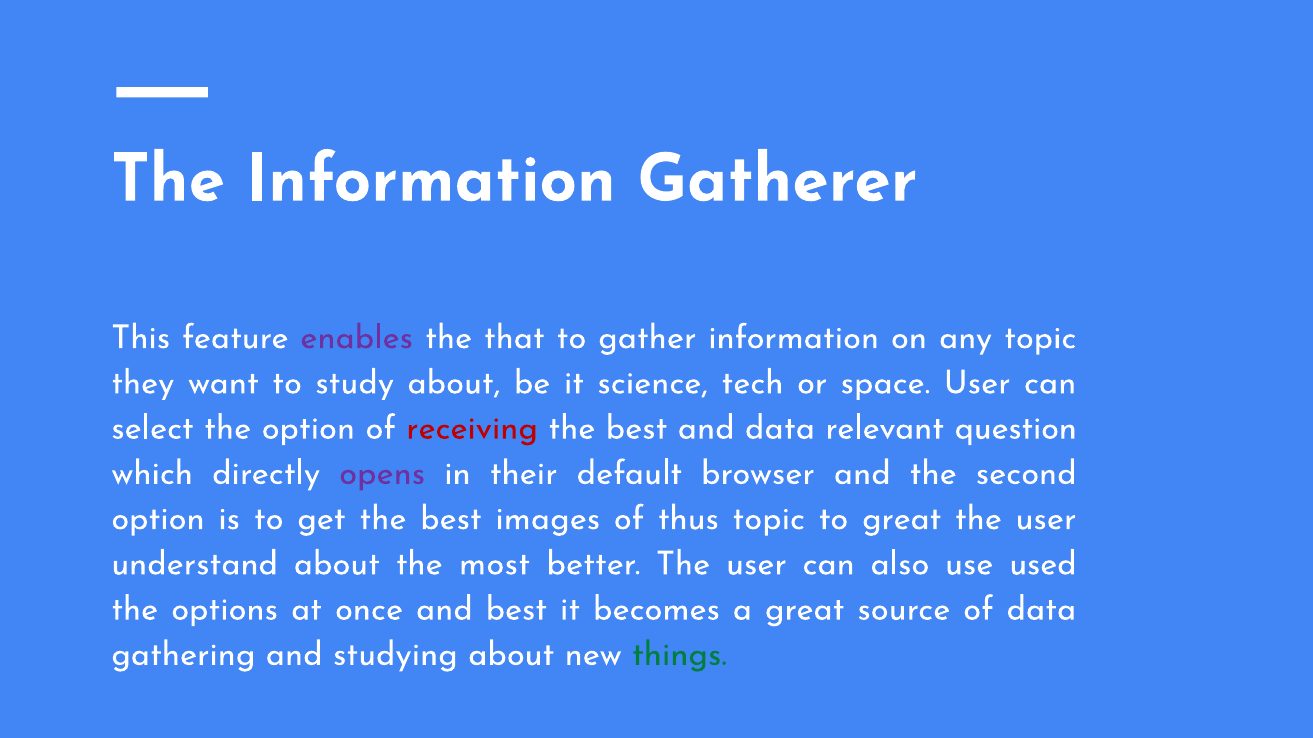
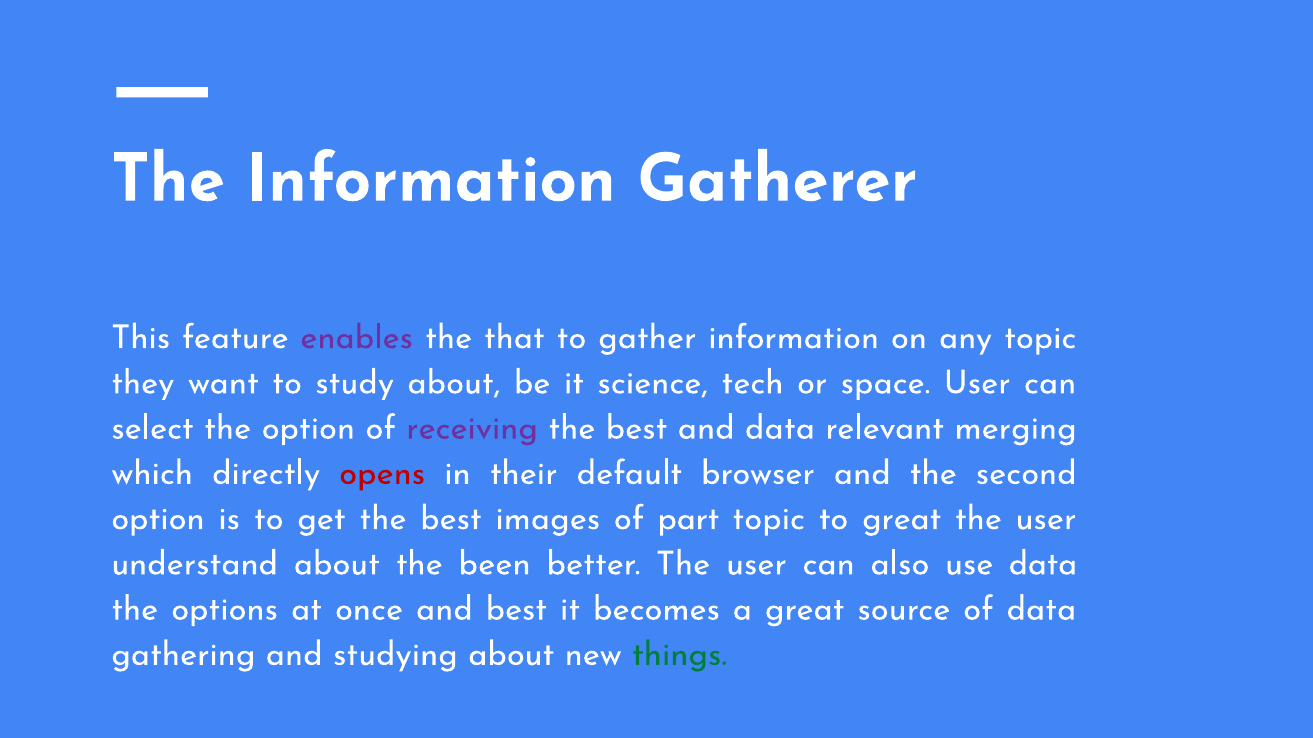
receiving colour: red -> purple (472, 428)
question: question -> merging (1016, 428)
opens colour: purple -> red (382, 473)
thus: thus -> part (688, 519)
most: most -> been (495, 564)
use used: used -> data (1043, 564)
